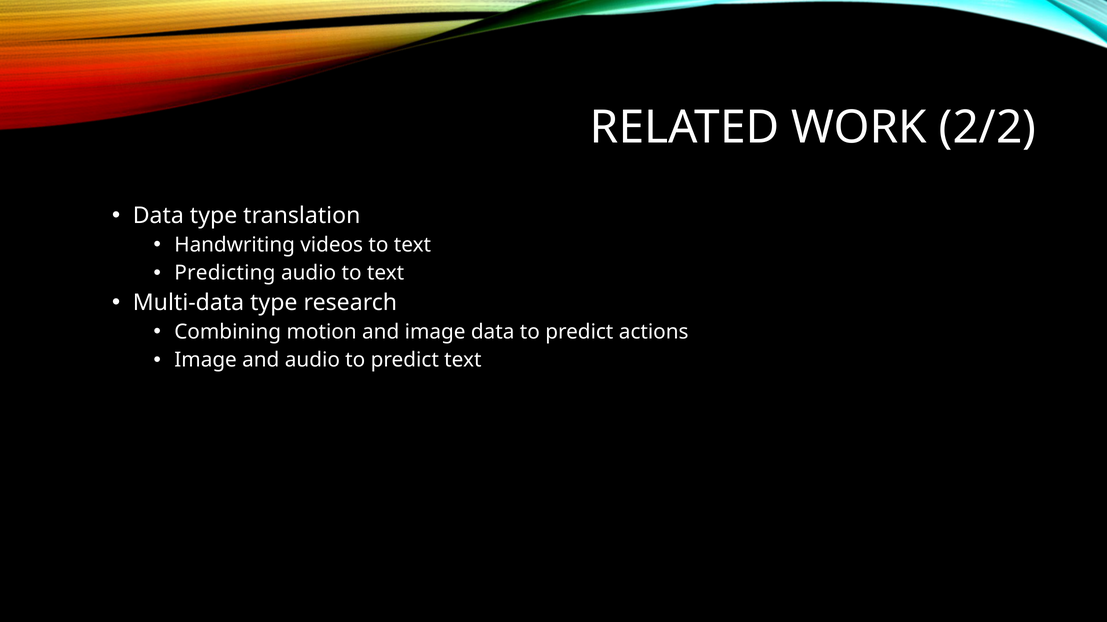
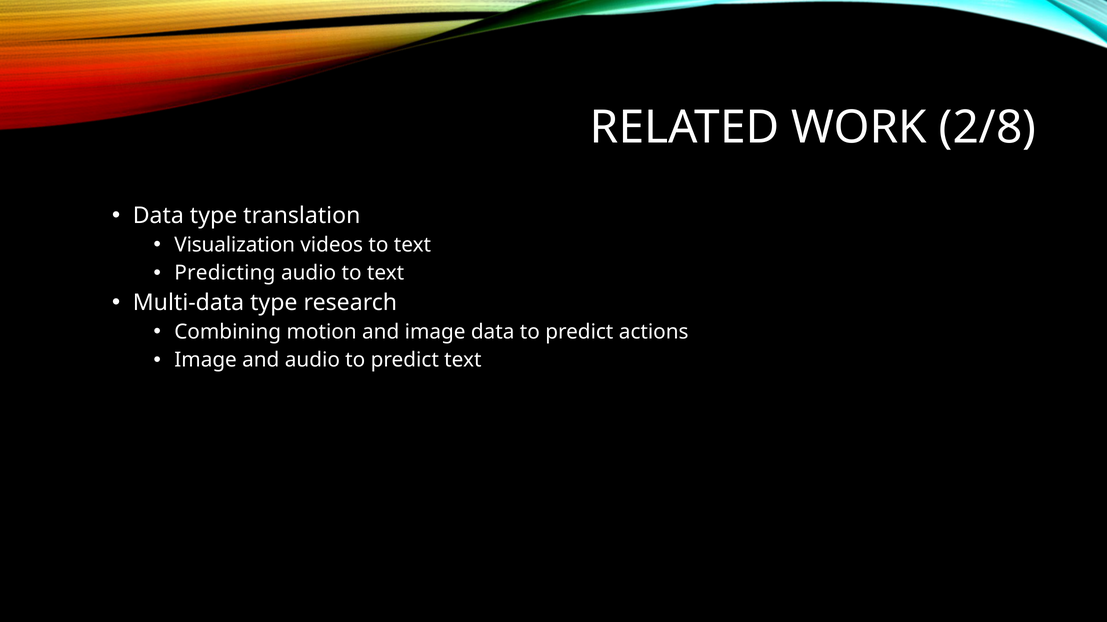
2/2: 2/2 -> 2/8 (988, 128)
Handwriting: Handwriting -> Visualization (235, 245)
